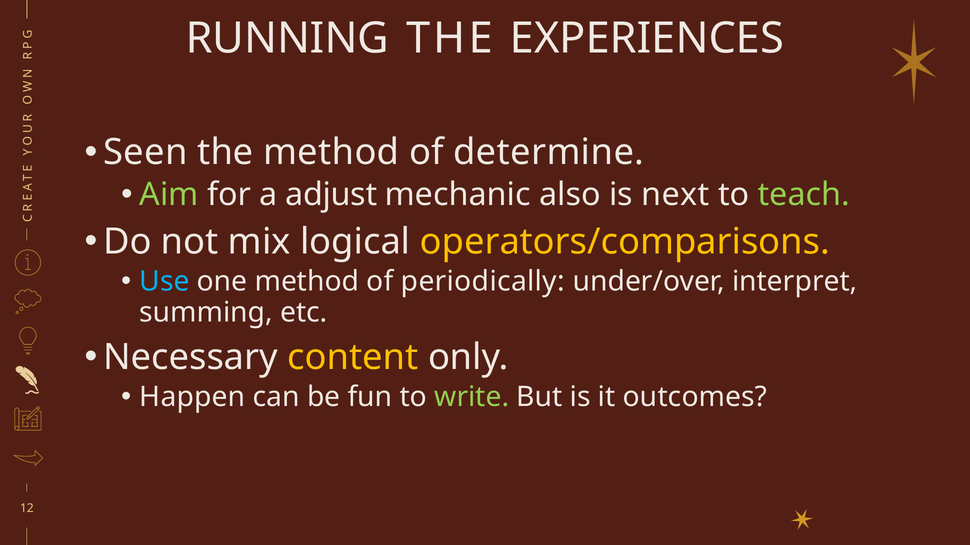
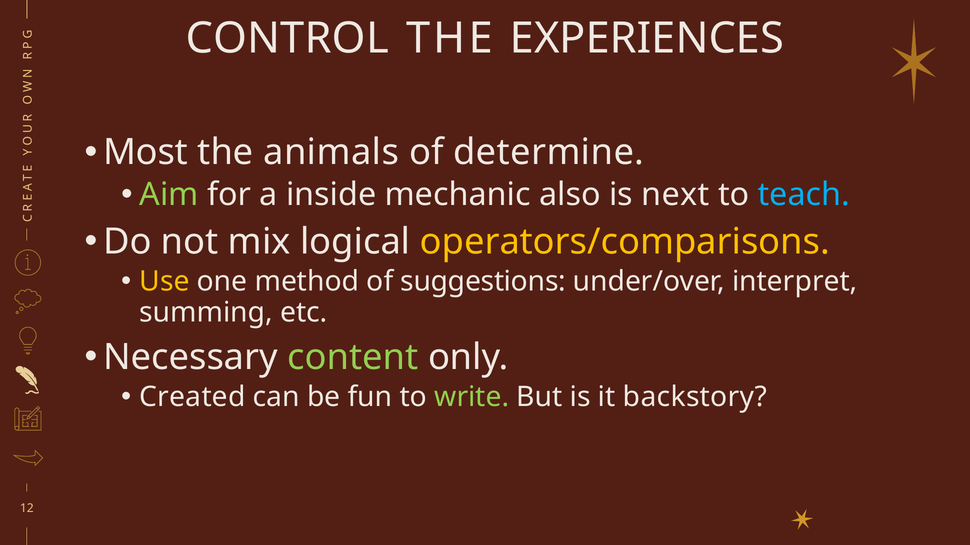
RUNNING: RUNNING -> CONTROL (287, 38)
Seen: Seen -> Most (146, 153)
the method: method -> animals (331, 153)
adjust: adjust -> inside (331, 195)
teach colour: light green -> light blue (804, 195)
Use colour: light blue -> yellow (164, 282)
periodically: periodically -> suggestions (483, 282)
content colour: yellow -> light green (353, 358)
Happen: Happen -> Created (192, 398)
outcomes: outcomes -> backstory (695, 398)
